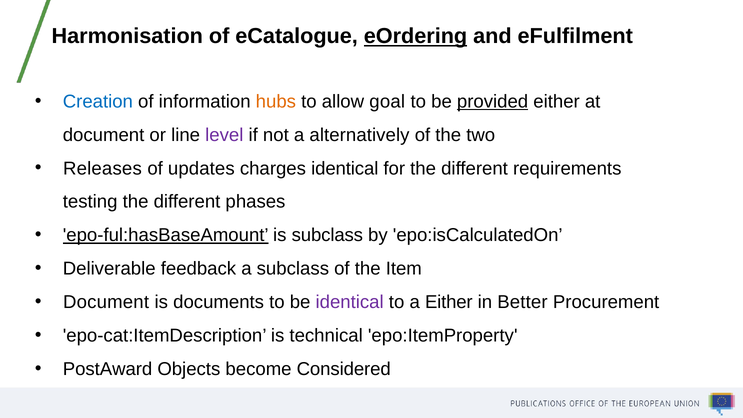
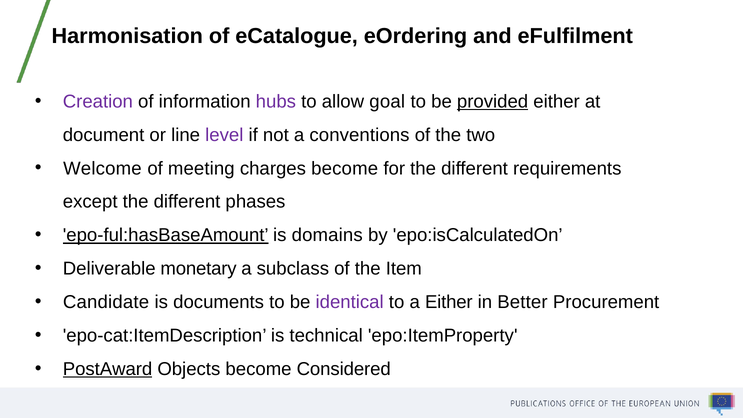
eOrdering underline: present -> none (415, 36)
Creation colour: blue -> purple (98, 101)
hubs colour: orange -> purple (276, 101)
alternatively: alternatively -> conventions (359, 135)
Releases: Releases -> Welcome (102, 168)
updates: updates -> meeting (201, 168)
charges identical: identical -> become (345, 168)
testing: testing -> except (90, 202)
is subclass: subclass -> domains (327, 235)
feedback: feedback -> monetary (199, 269)
Document: Document -> Candidate (106, 302)
PostAward underline: none -> present (108, 369)
